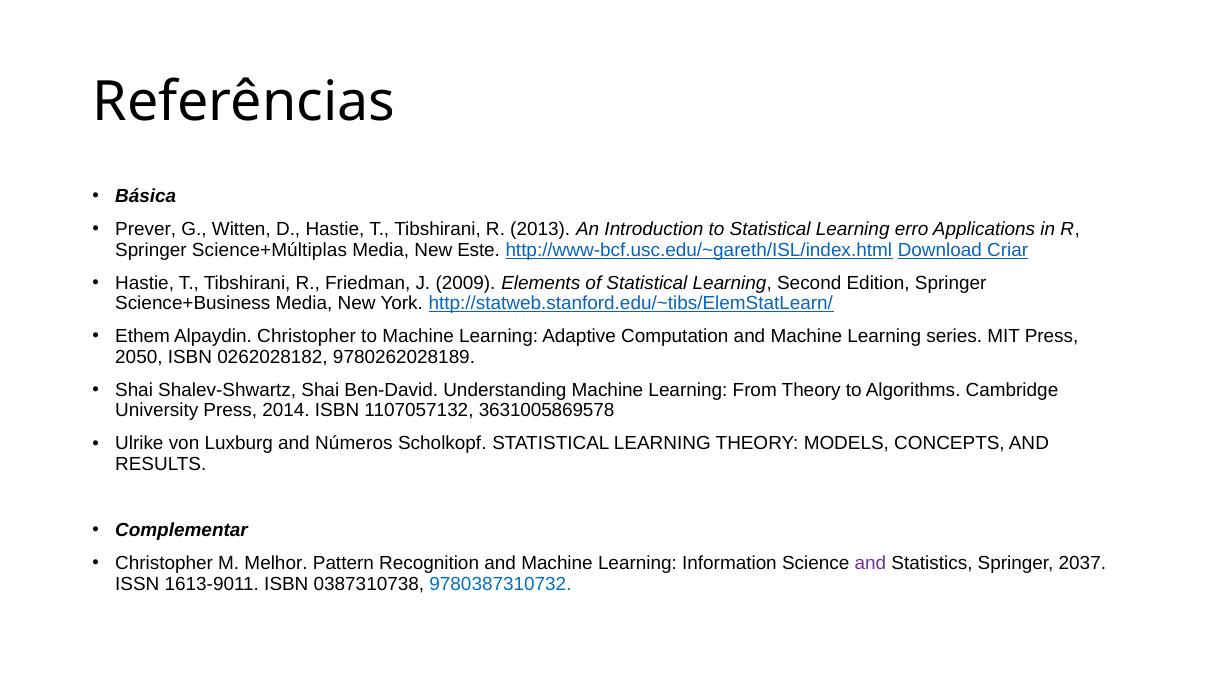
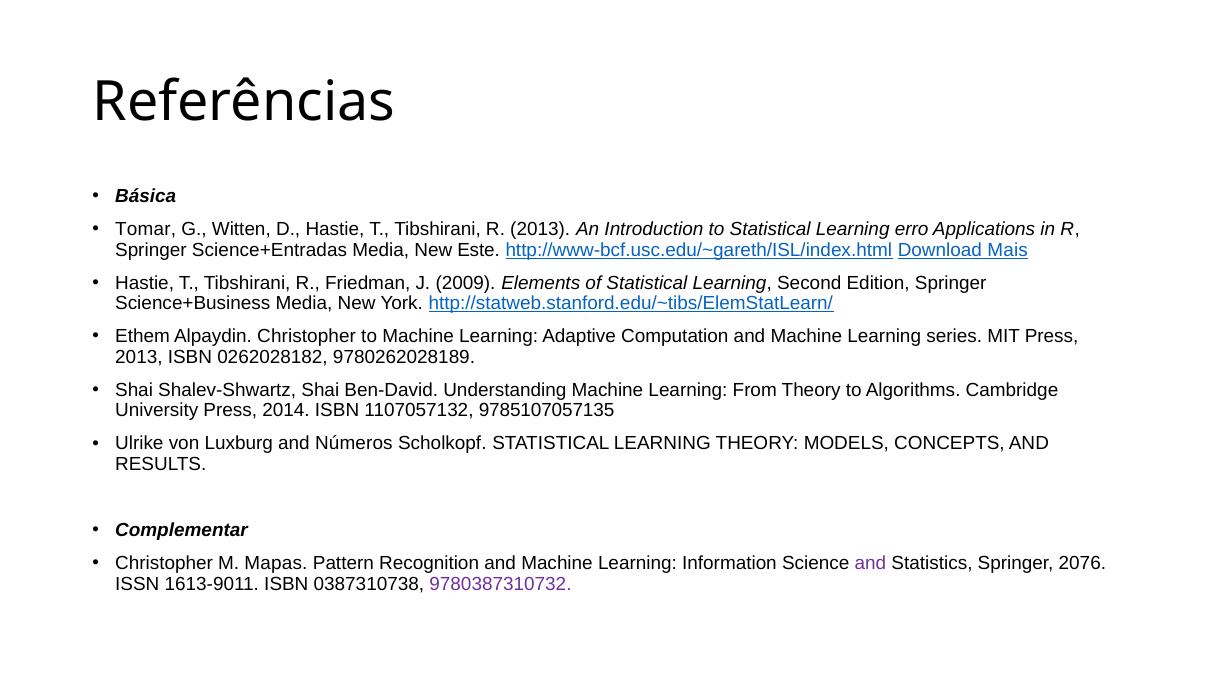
Prever: Prever -> Tomar (146, 229)
Science+Múltiplas: Science+Múltiplas -> Science+Entradas (270, 250)
Criar: Criar -> Mais (1008, 250)
2050: 2050 -> 2013 (139, 357)
3631005869578: 3631005869578 -> 9785107057135 (547, 411)
Melhor: Melhor -> Mapas (276, 564)
2037: 2037 -> 2076 (1082, 564)
9780387310732 colour: blue -> purple (500, 584)
